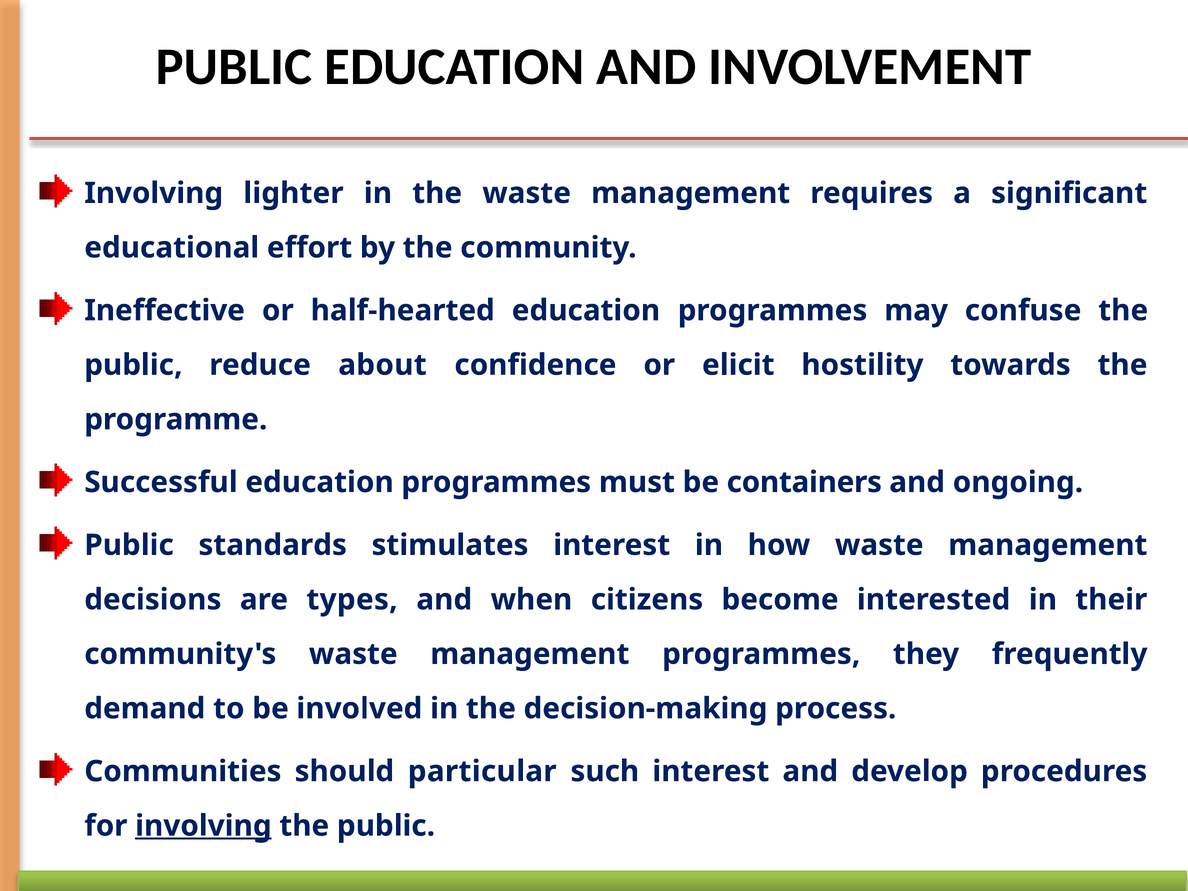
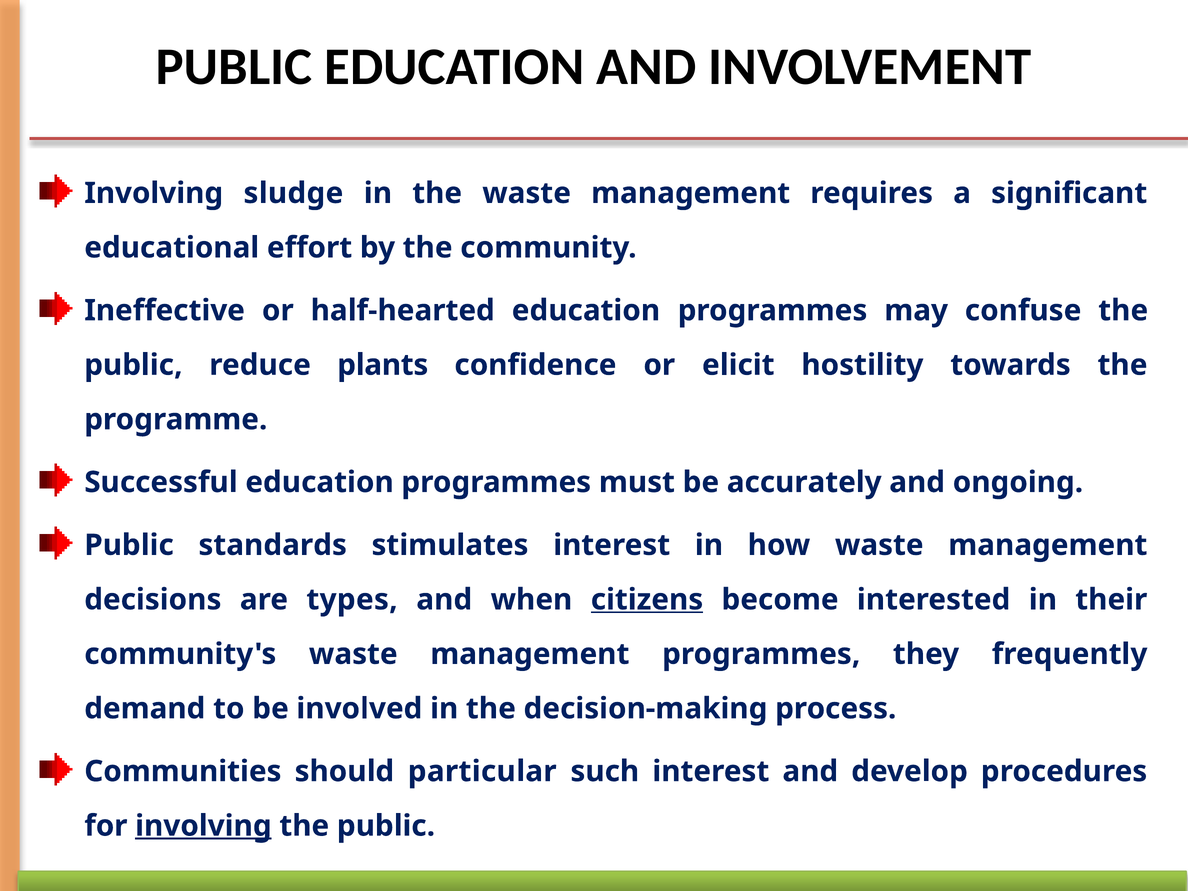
lighter: lighter -> sludge (293, 193)
about: about -> plants (383, 365)
containers: containers -> accurately (804, 482)
citizens underline: none -> present (647, 600)
